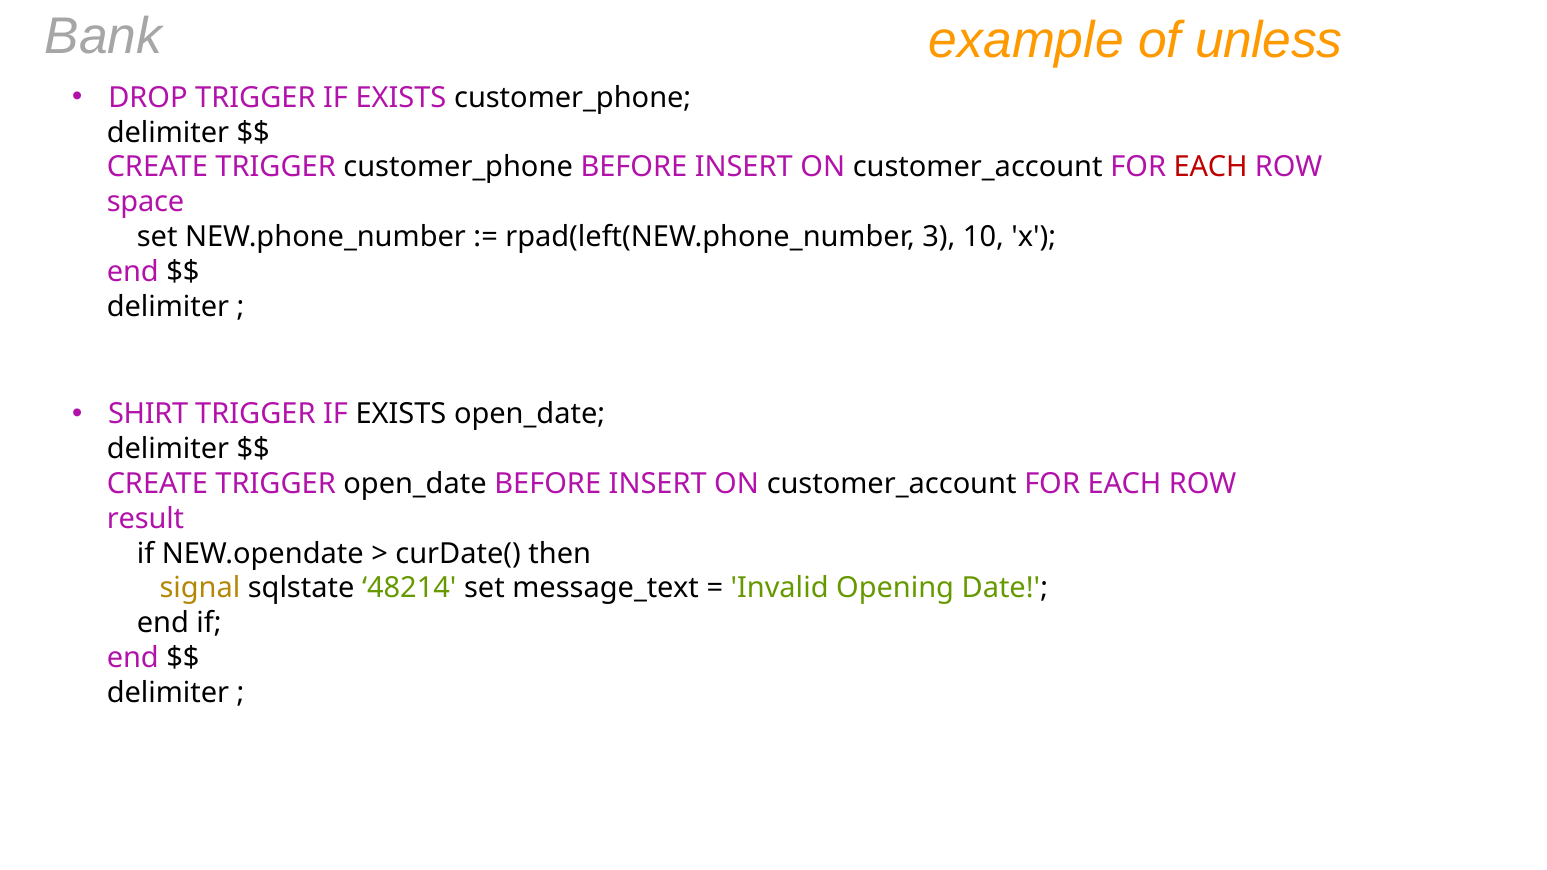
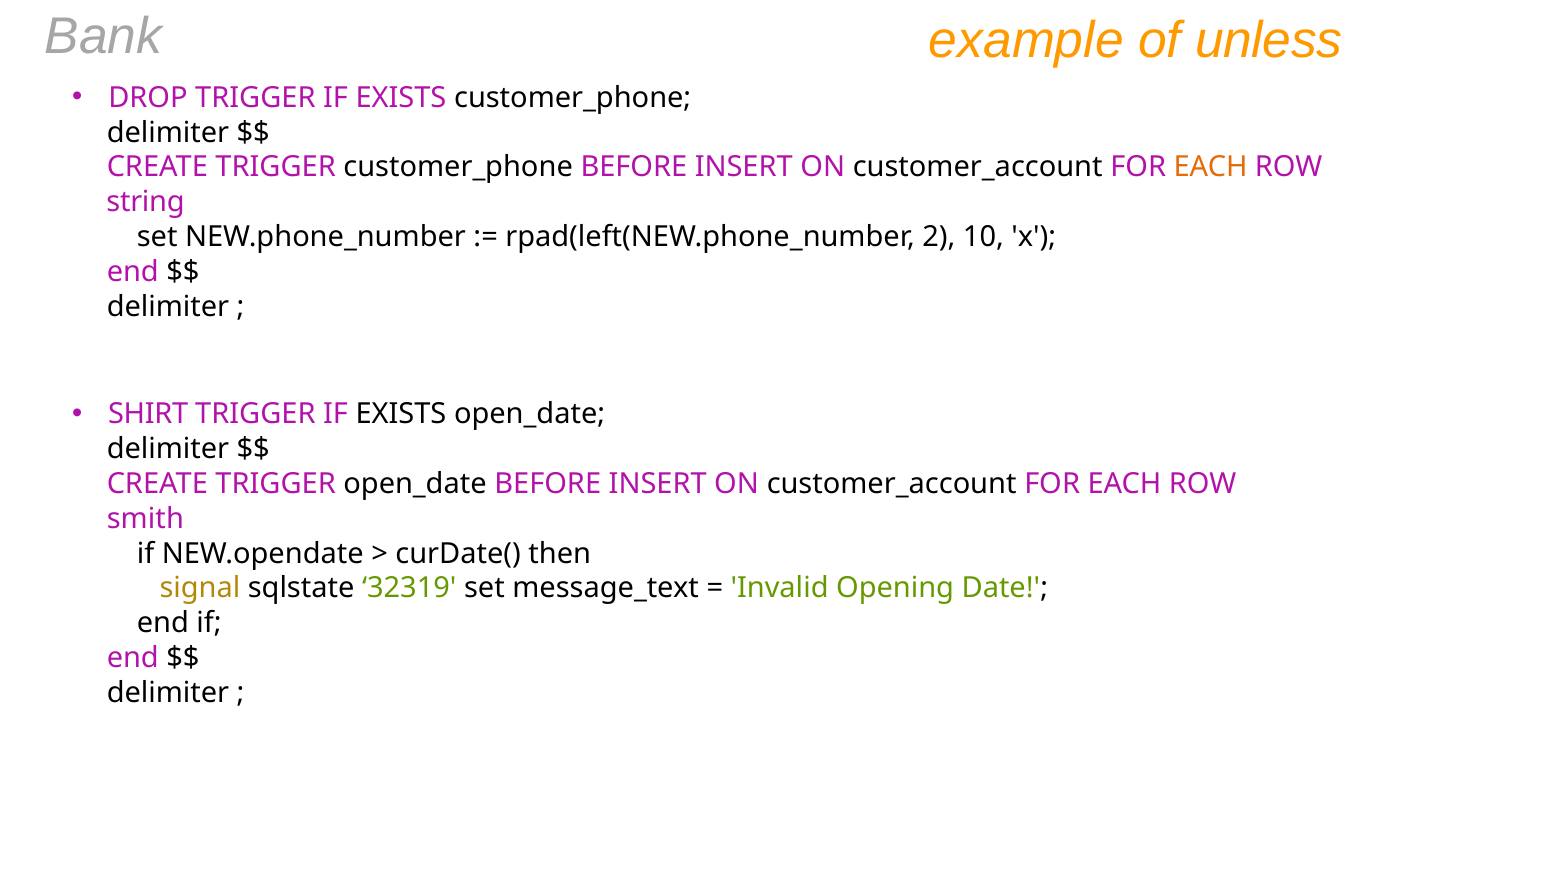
EACH colour: red -> orange (1211, 167)
space: space -> string (146, 202)
3: 3 -> 2 (939, 237)
result: result -> smith (145, 519)
48214: 48214 -> 32319 (409, 589)
